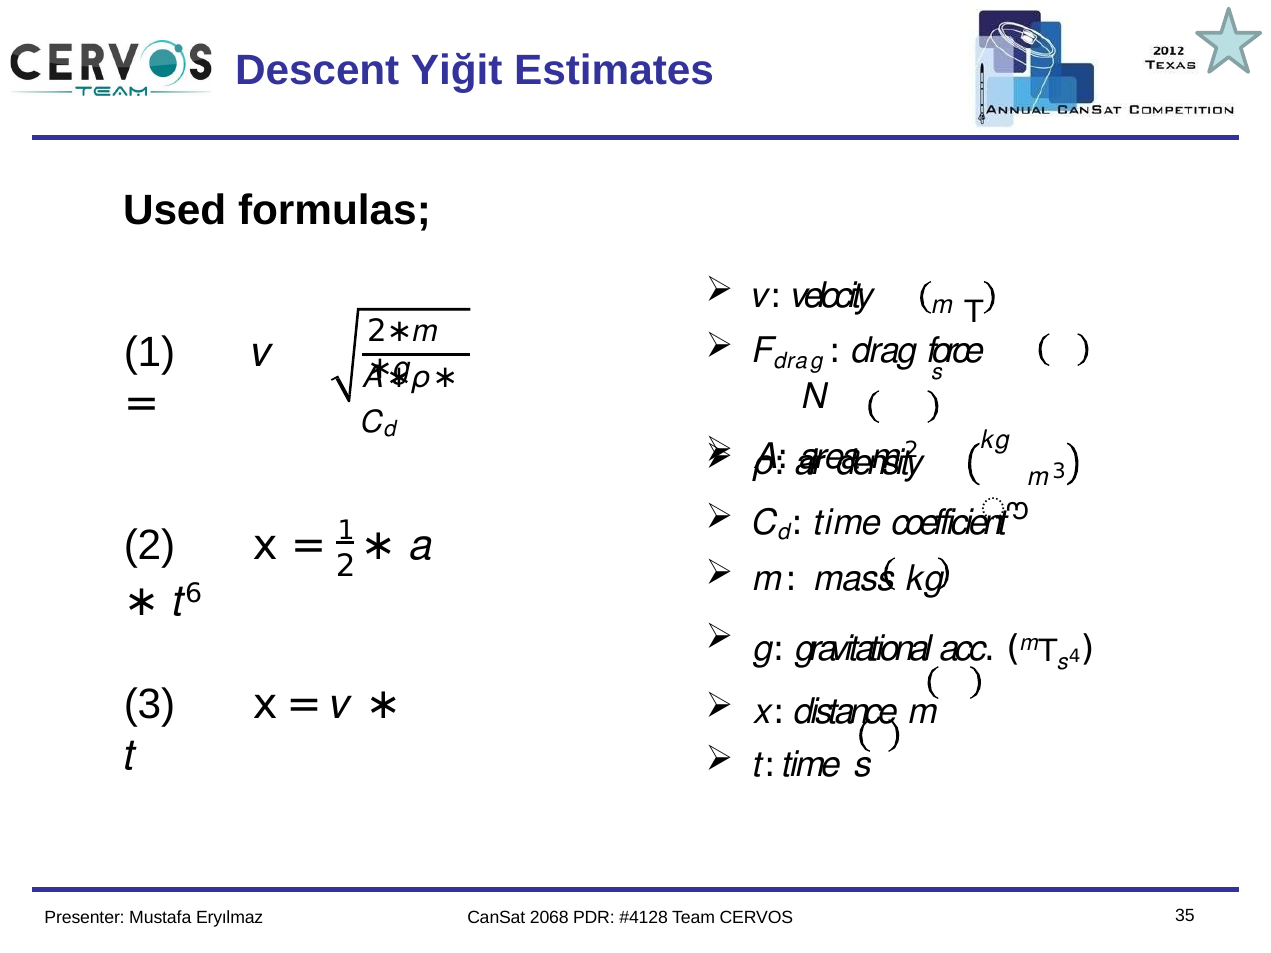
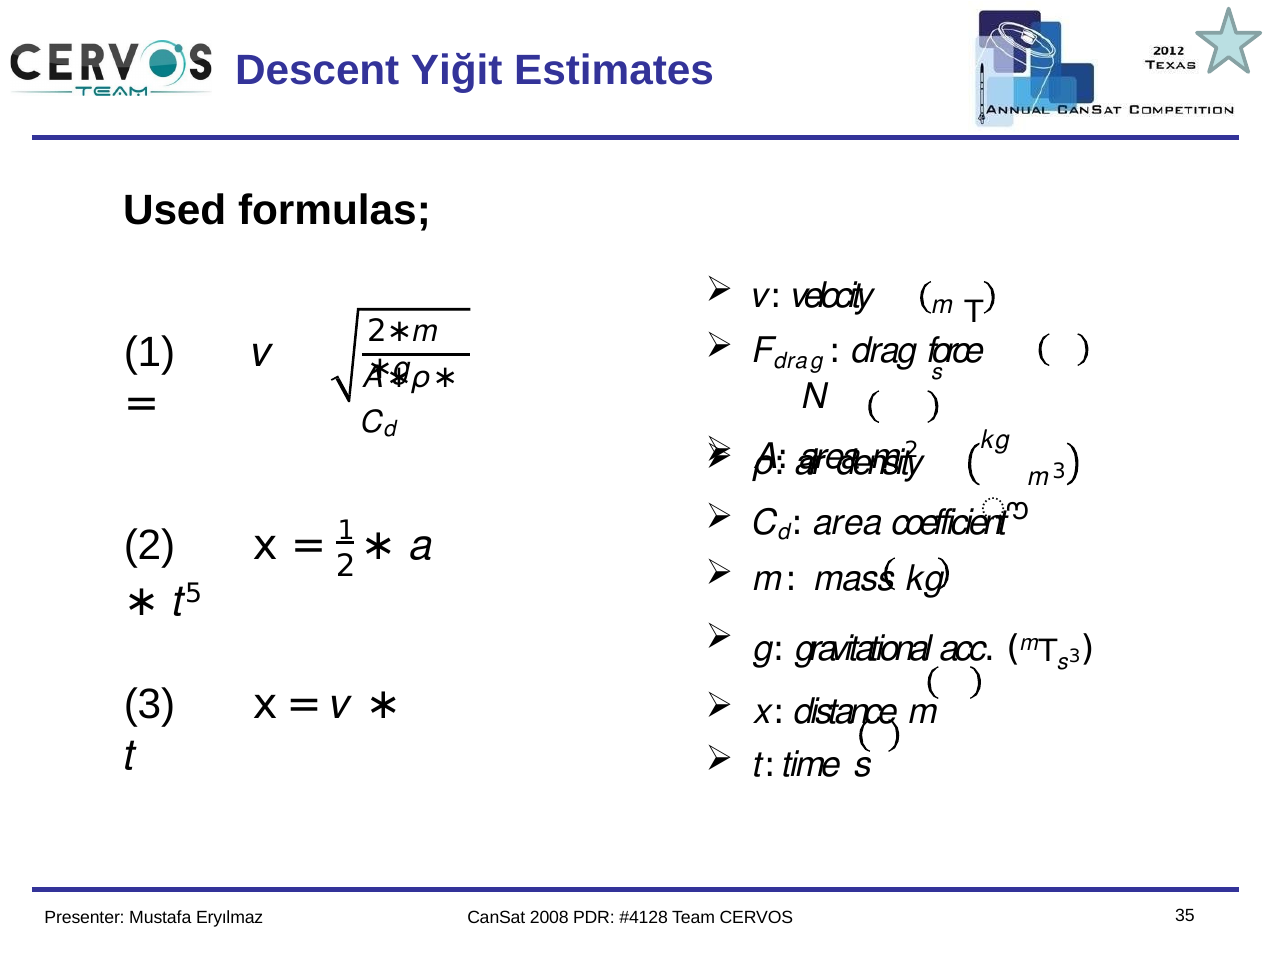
𝑡𝑖𝑚𝑒: 𝑡𝑖𝑚𝑒 -> 𝑎𝑟𝑒𝑎 (848, 523)
6: 6 -> 5 (194, 594)
𝑠 4: 4 -> 3 (1075, 657)
2068: 2068 -> 2008 (549, 918)
